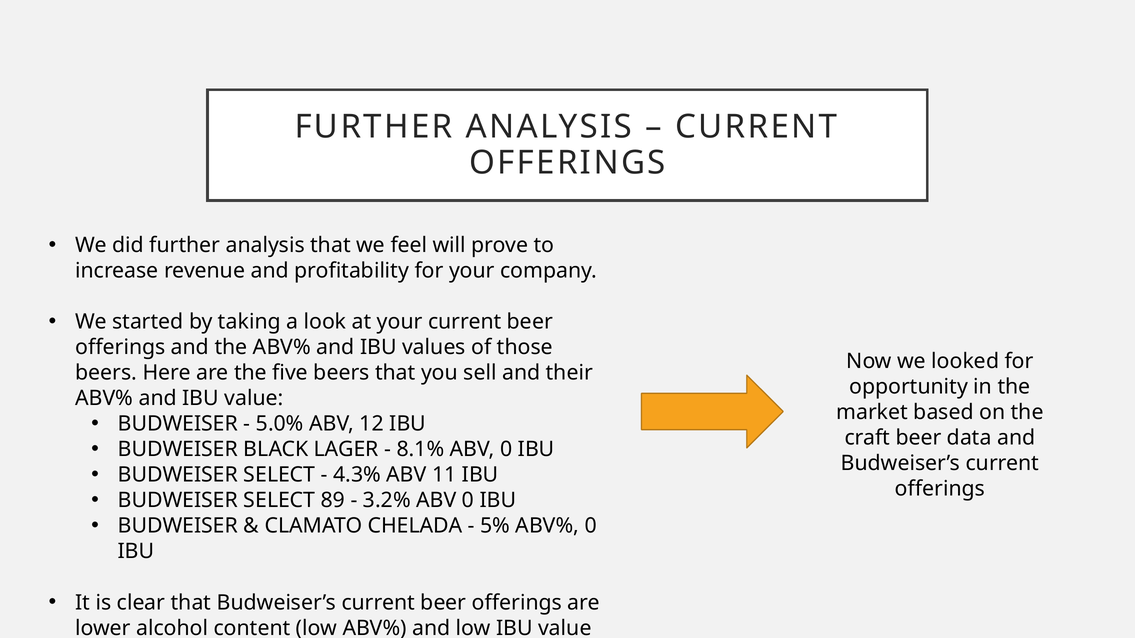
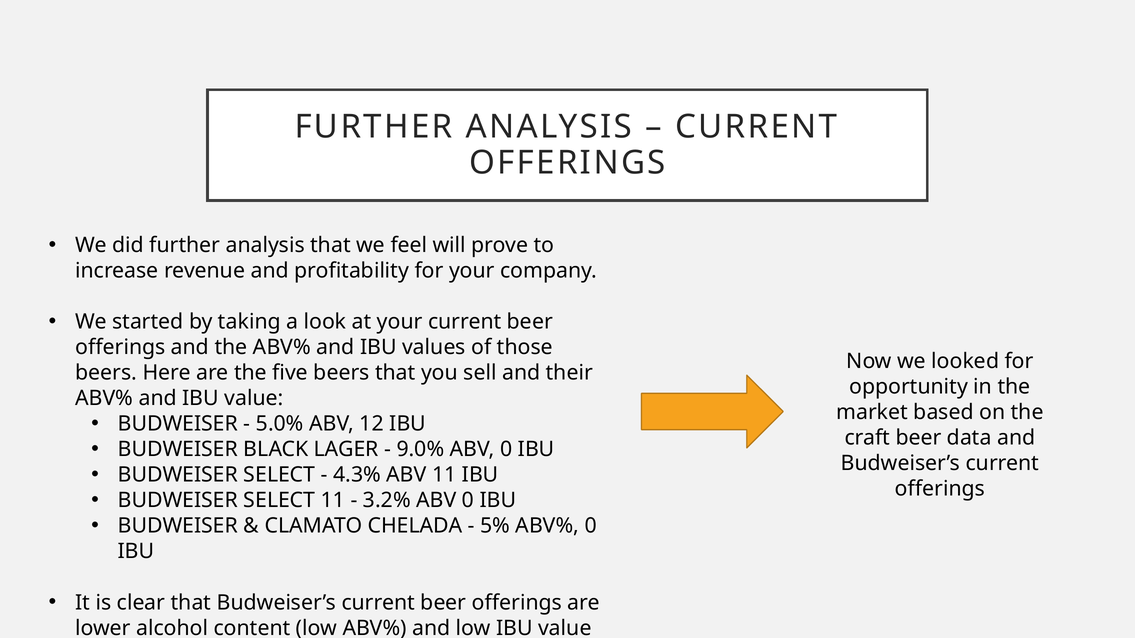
8.1%: 8.1% -> 9.0% (420, 450)
SELECT 89: 89 -> 11 (333, 501)
